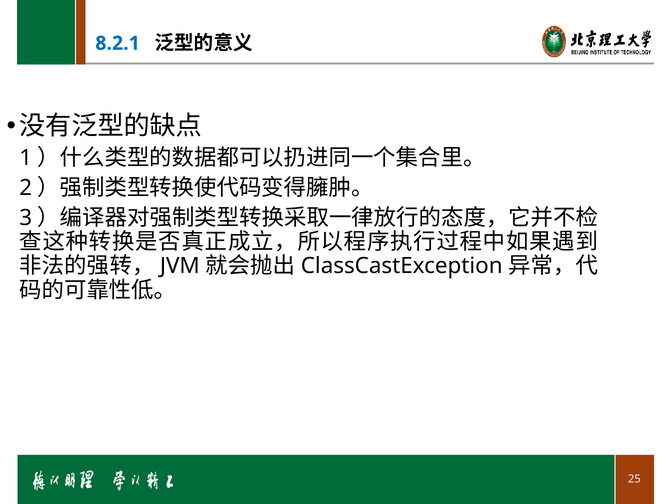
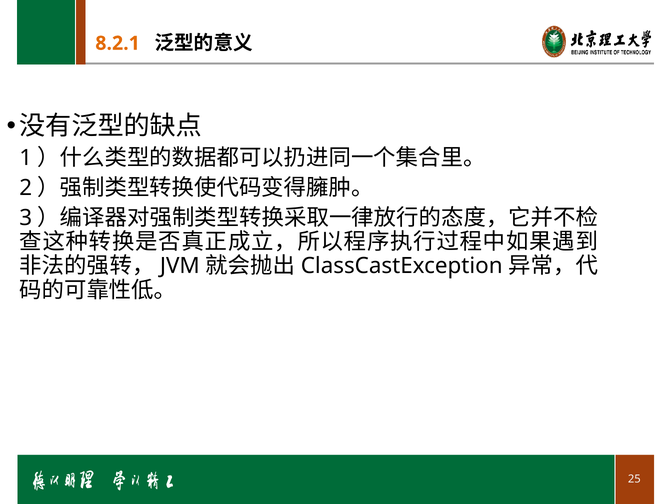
8.2.1 colour: blue -> orange (118, 43)
